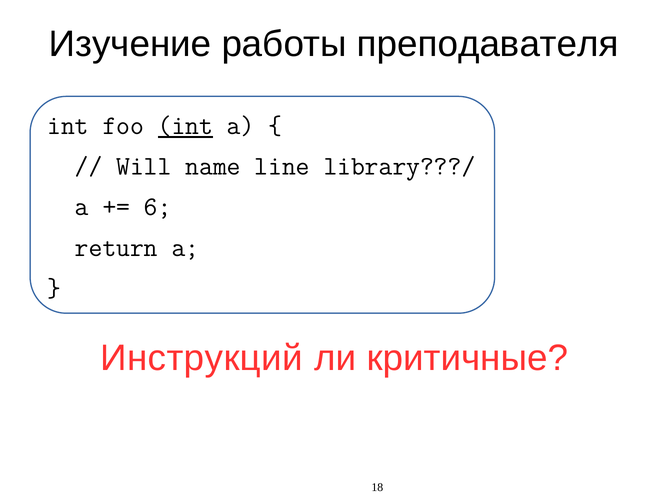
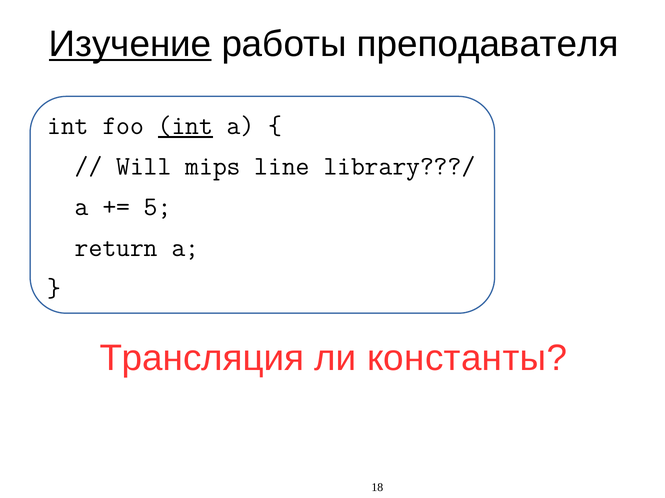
Изучение underline: none -> present (130, 44)
name: name -> mips (213, 166)
6: 6 -> 5 (158, 207)
Инструкций: Инструкций -> Трансляция (202, 358)
критичные: критичные -> константы (467, 358)
